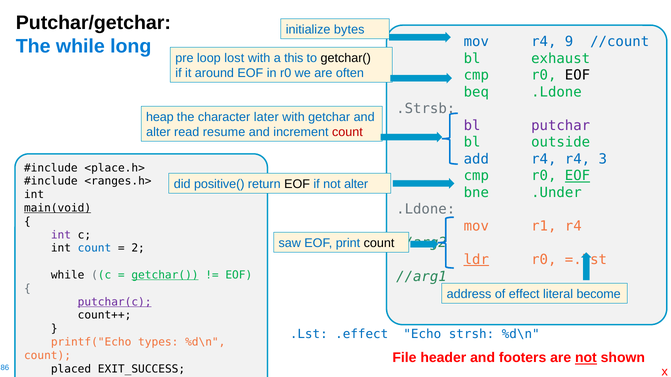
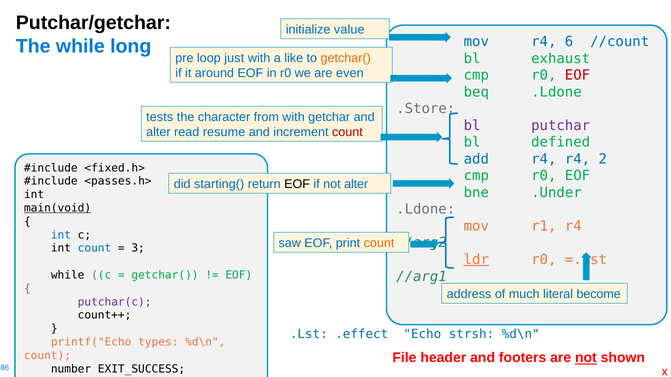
bytes: bytes -> value (349, 30)
9: 9 -> 6 (569, 42)
lost: lost -> just (234, 58)
this: this -> like (294, 58)
getchar( colour: black -> orange (346, 58)
often: often -> even (350, 73)
EOF colour: black -> red (578, 75)
.Strsb: .Strsb -> .Store (426, 109)
heap: heap -> tests (160, 117)
later: later -> from (266, 117)
outside: outside -> defined (561, 142)
3: 3 -> 2 (603, 159)
<place.h>: <place.h> -> <fixed.h> (115, 168)
EOF underline: present -> none (578, 176)
<ranges.h>: <ranges.h> -> <passes.h> (118, 181)
positive(: positive( -> starting( (219, 184)
int colour: purple -> blue (61, 235)
count colour: black -> orange (379, 244)
2: 2 -> 3 (138, 249)
getchar( underline: present -> none (165, 275)
effect: effect -> much (524, 294)
putchar(c underline: present -> none (115, 302)
placed: placed -> number (71, 369)
